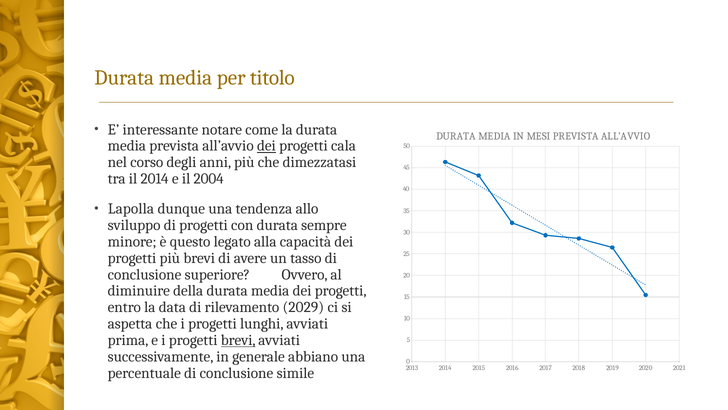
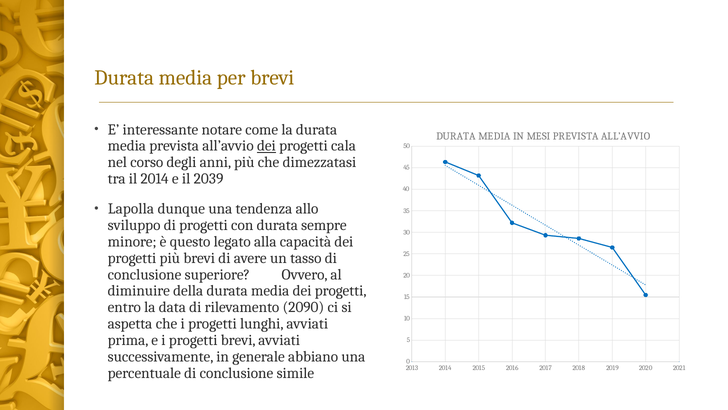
per titolo: titolo -> brevi (272, 78)
2004: 2004 -> 2039 (209, 179)
2029: 2029 -> 2090 (303, 307)
brevi underline: present -> none (238, 340)
